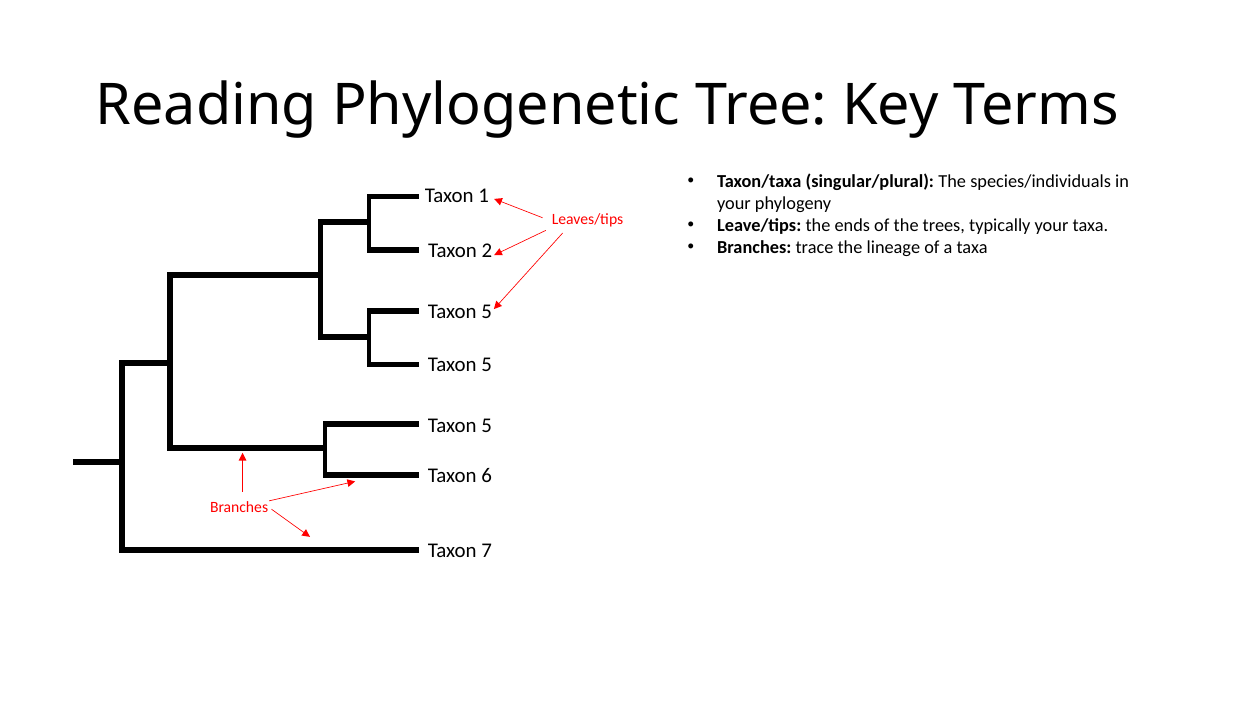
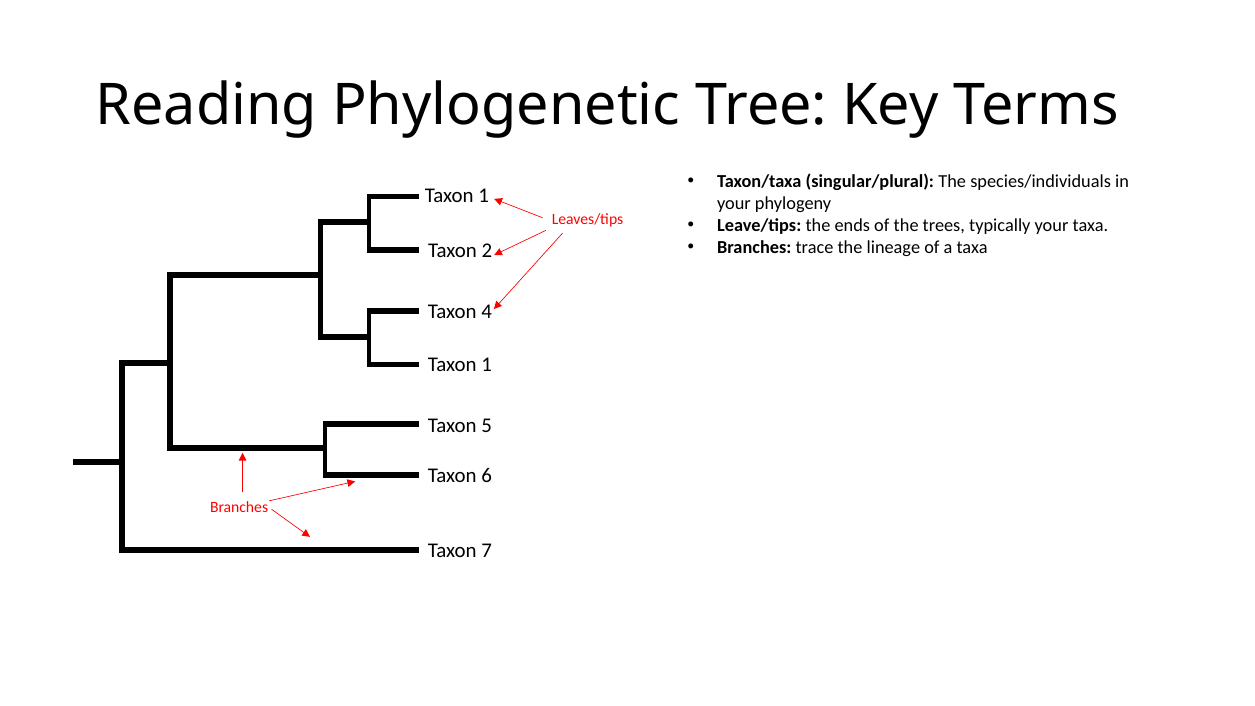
5: 5 -> 4 (487, 312)
5: 5 -> 1 (487, 364)
